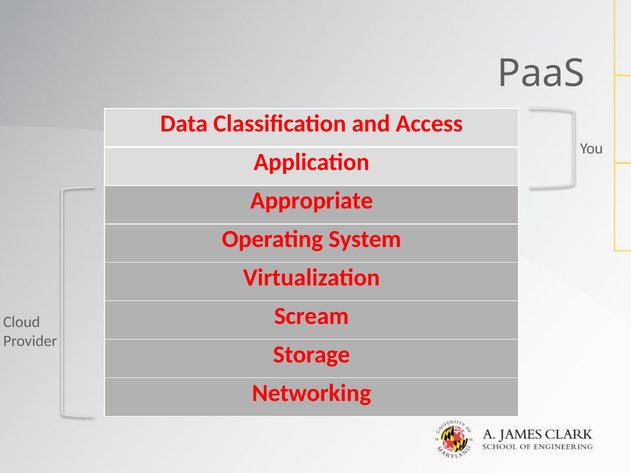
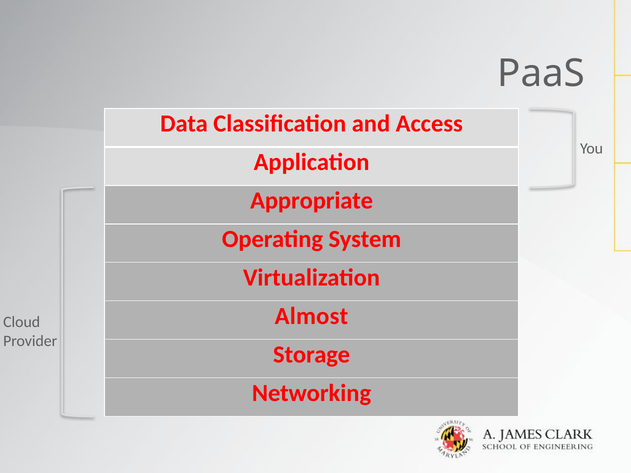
Scream: Scream -> Almost (311, 316)
